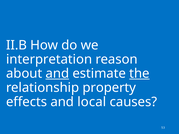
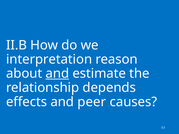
the underline: present -> none (139, 74)
property: property -> depends (109, 88)
local: local -> peer (92, 102)
